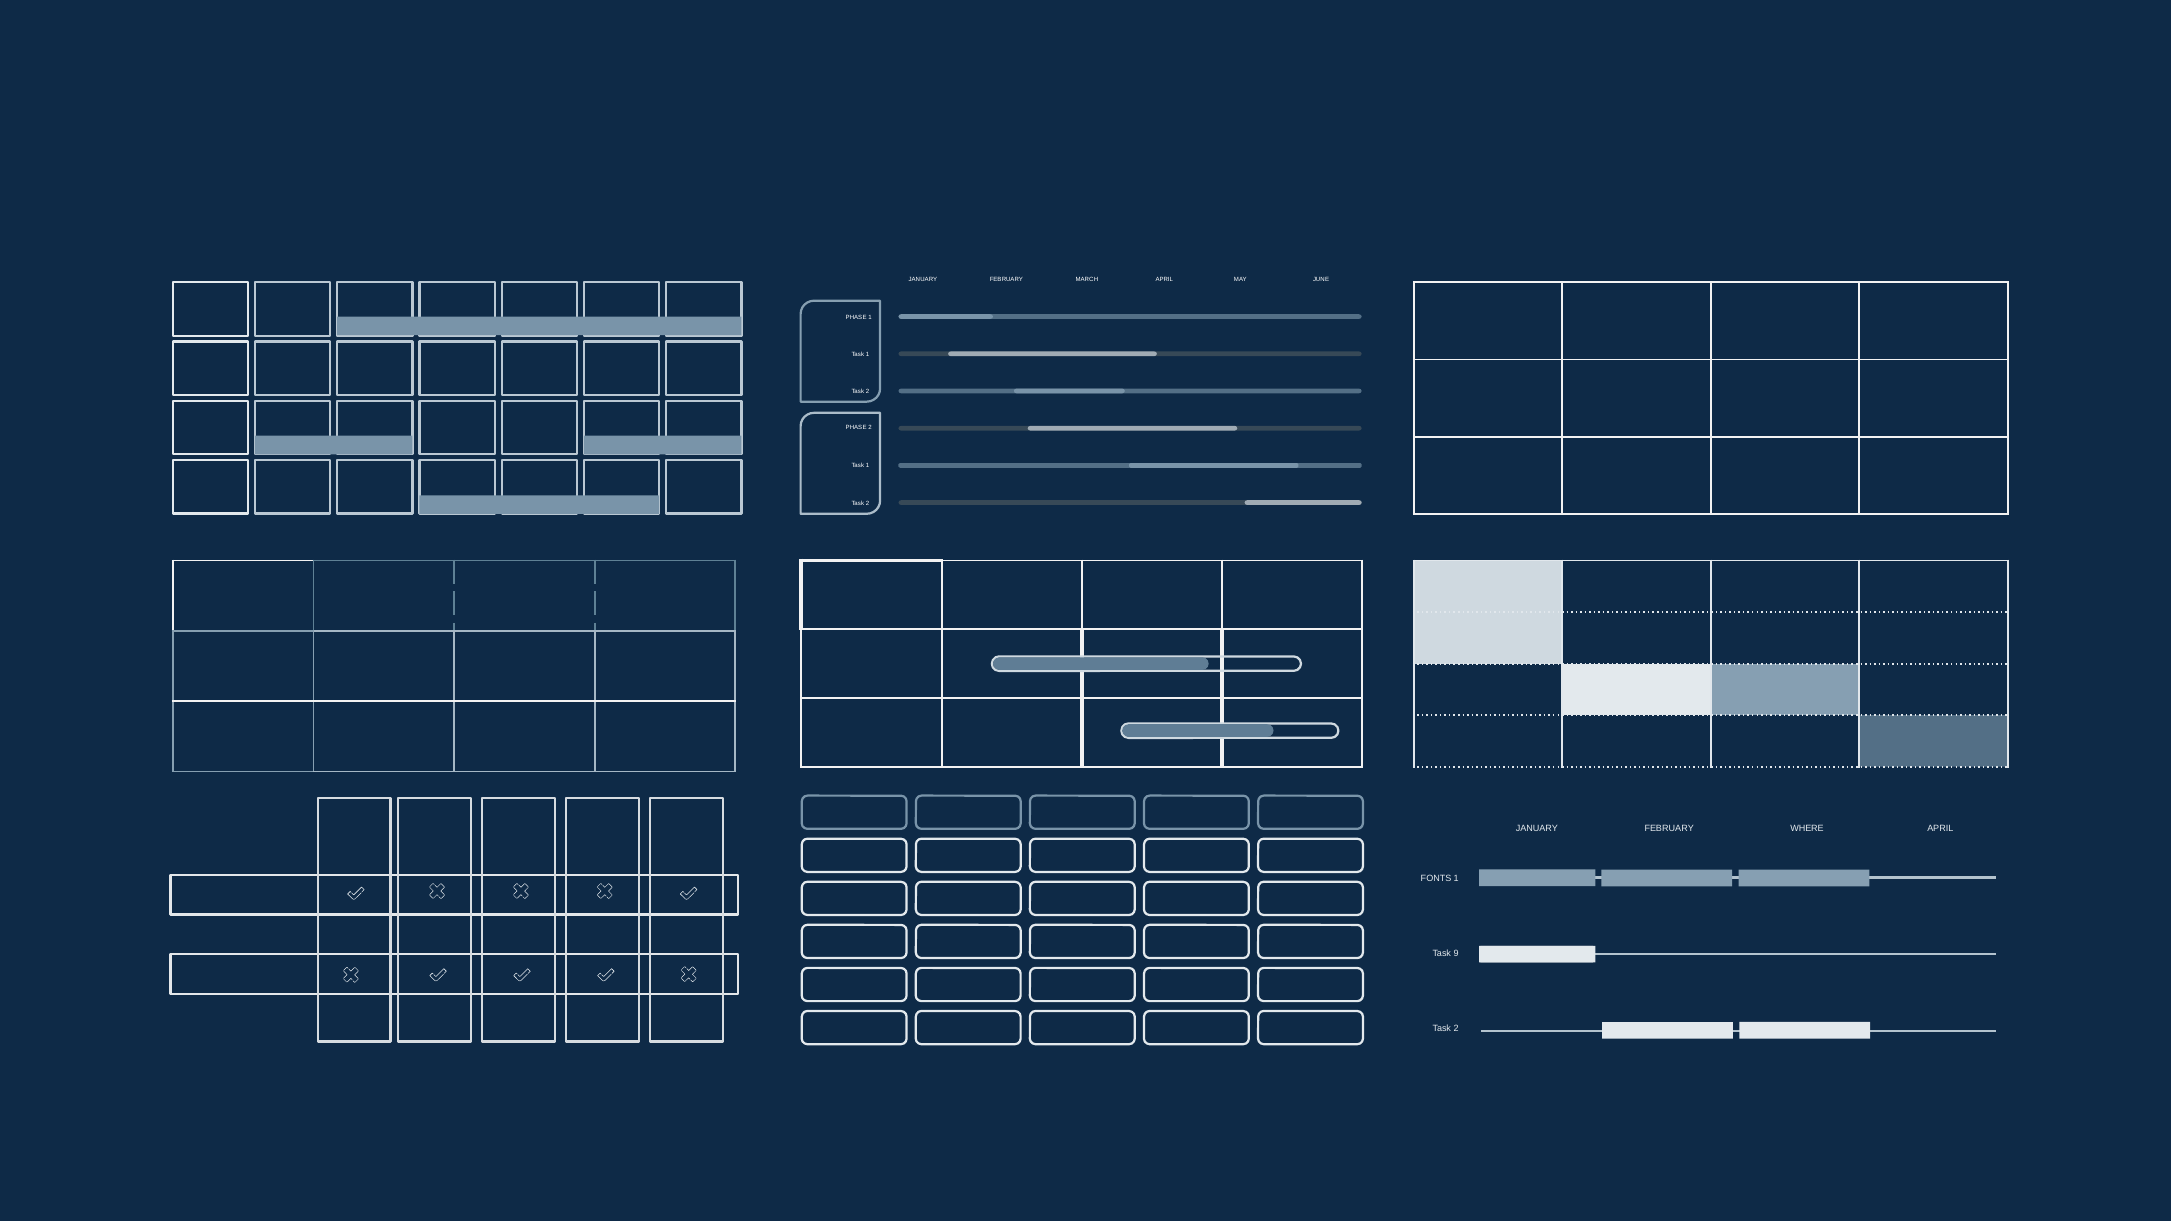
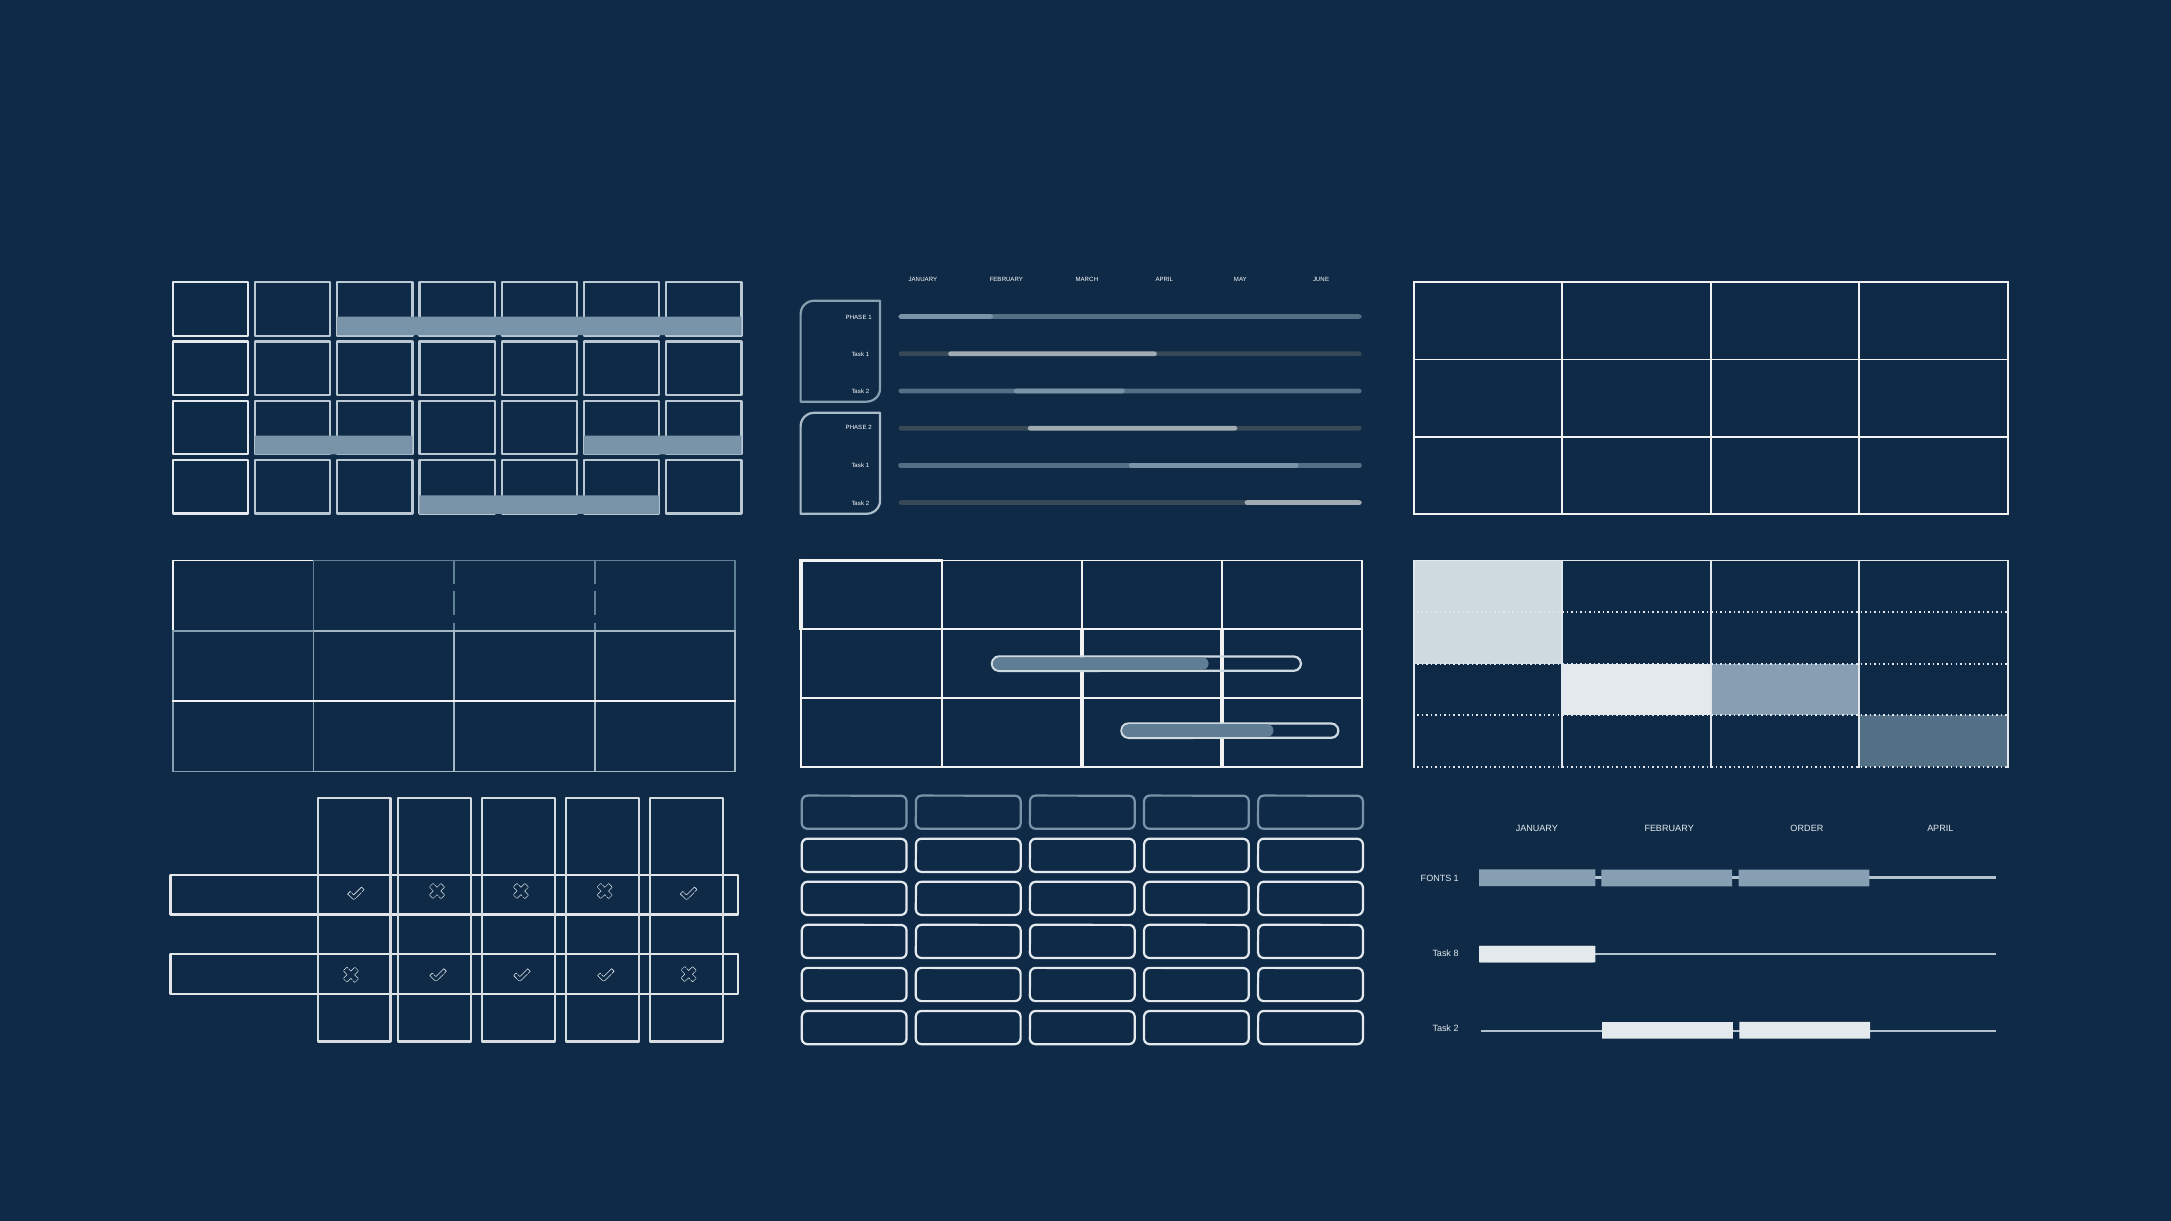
WHERE: WHERE -> ORDER (1807, 828)
9: 9 -> 8 (1456, 953)
